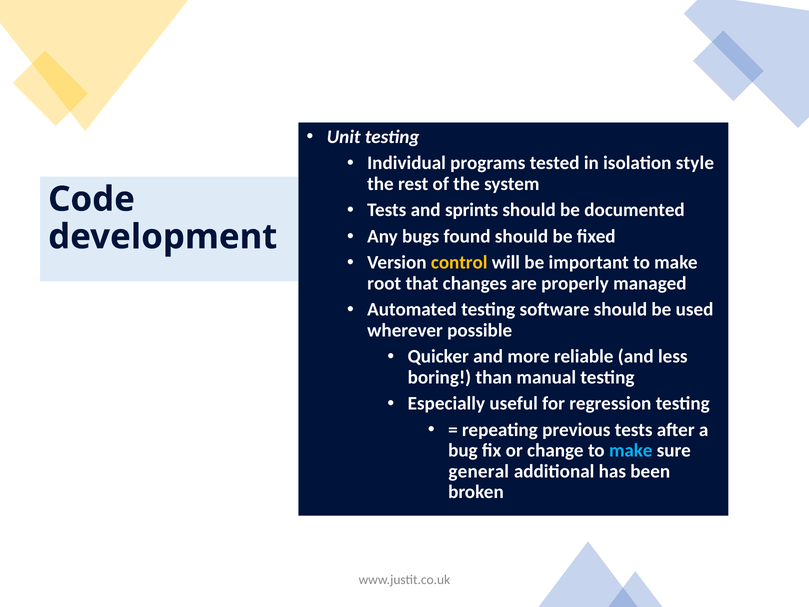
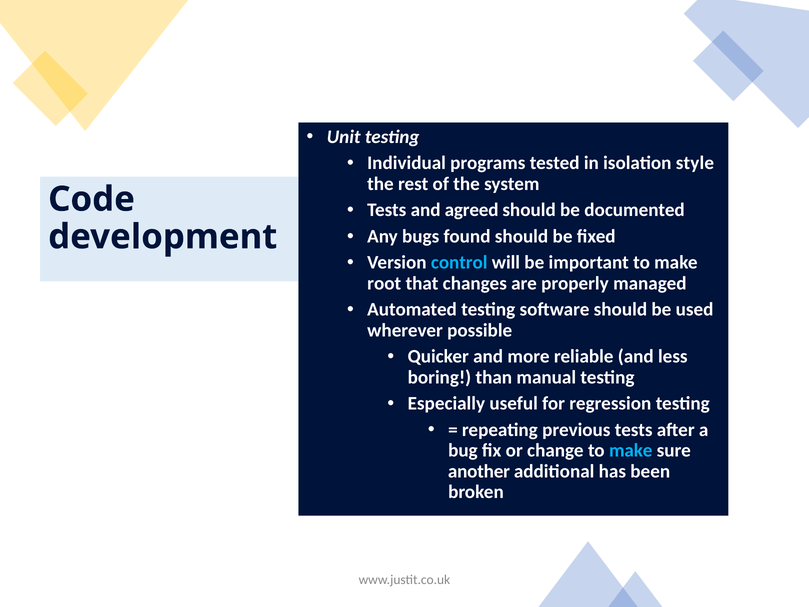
sprints: sprints -> agreed (472, 210)
control colour: yellow -> light blue (459, 263)
general: general -> another (479, 471)
